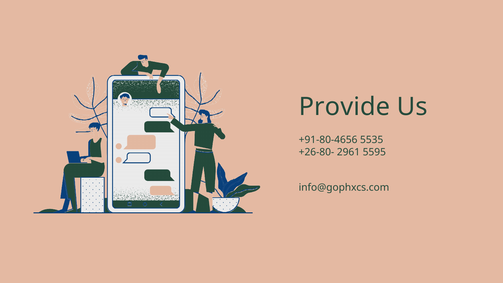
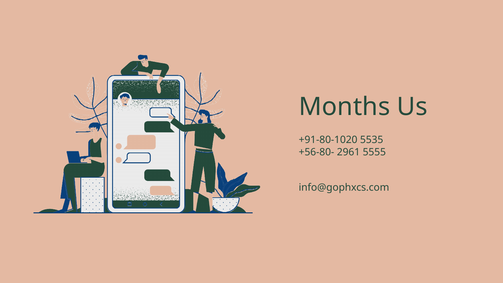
Provide: Provide -> Months (344, 107)
+91-80-4656: +91-80-4656 -> +91-80-1020 (328, 140)
+26-80-: +26-80- -> +56-80- (316, 152)
5595: 5595 -> 5555 (374, 152)
